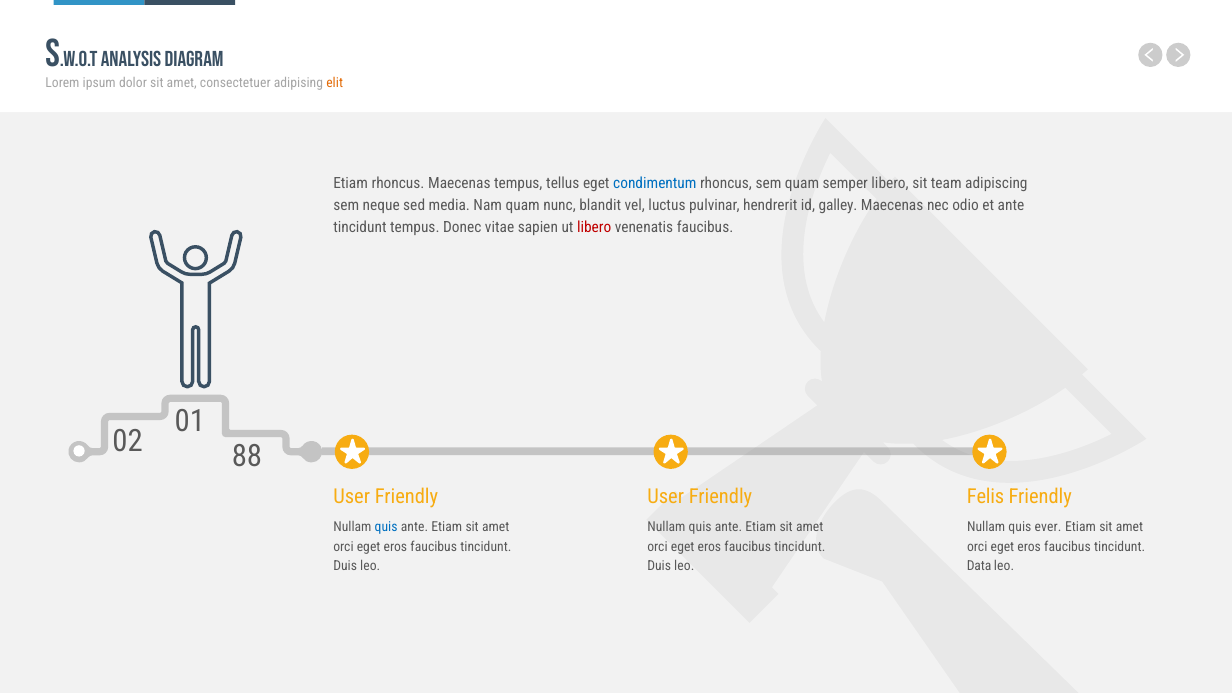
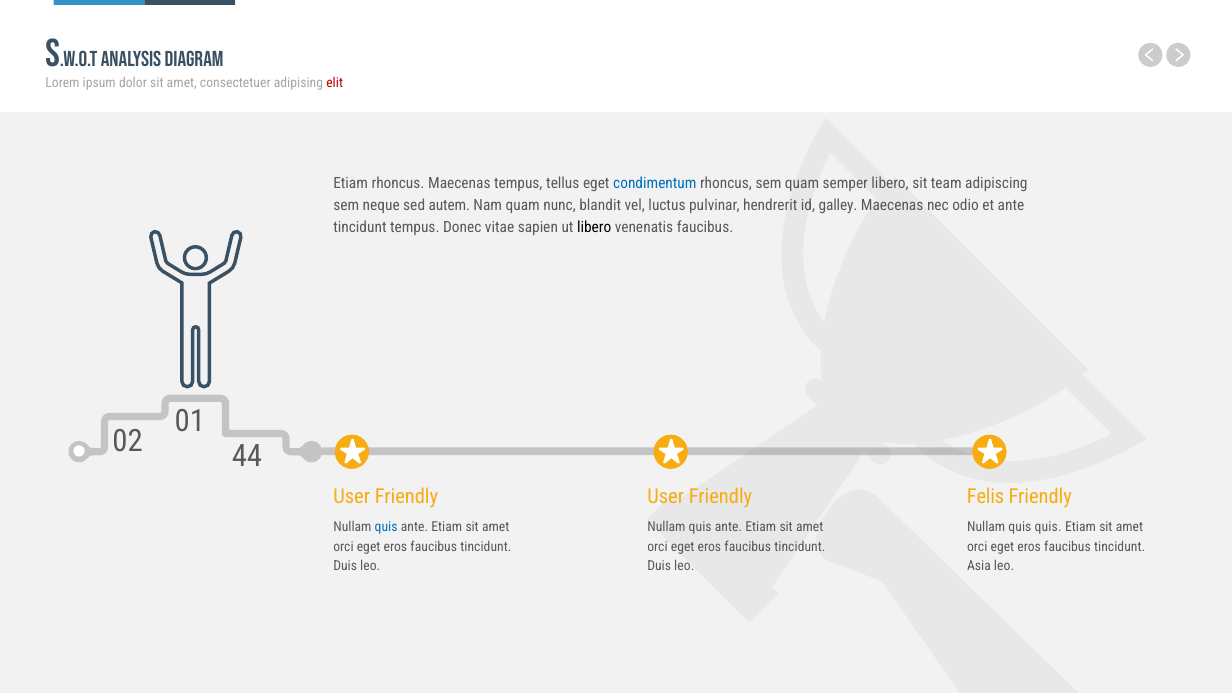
elit colour: orange -> red (335, 83)
media: media -> autem (449, 205)
libero colour: red -> black (594, 227)
88: 88 -> 44 (247, 456)
quis ever: ever -> quis (1048, 527)
Data: Data -> Asia (979, 566)
